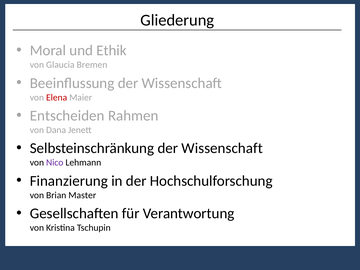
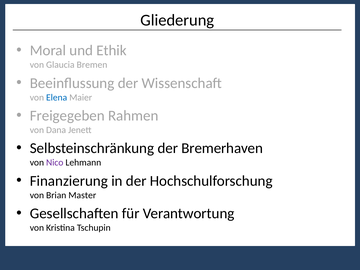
Elena colour: red -> blue (57, 97)
Entscheiden: Entscheiden -> Freigegeben (67, 116)
Selbsteinschränkung der Wissenschaft: Wissenschaft -> Bremerhaven (222, 148)
